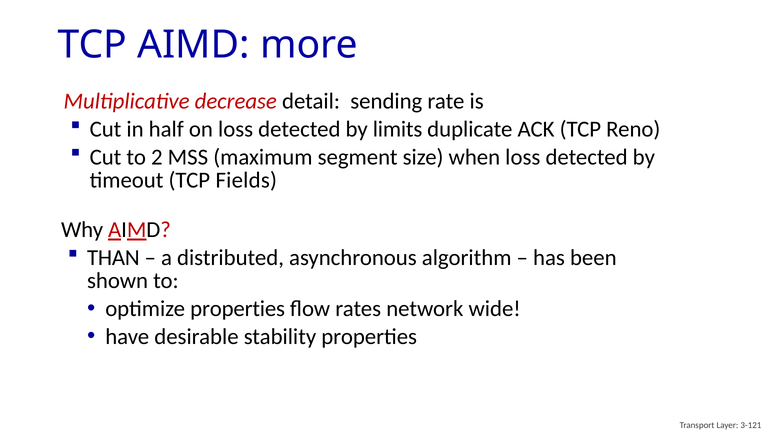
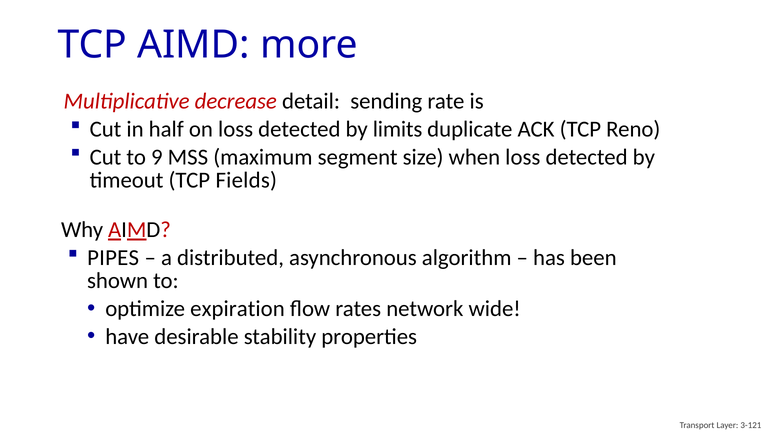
2: 2 -> 9 (157, 157)
THAN: THAN -> PIPES (113, 258)
optimize properties: properties -> expiration (238, 309)
